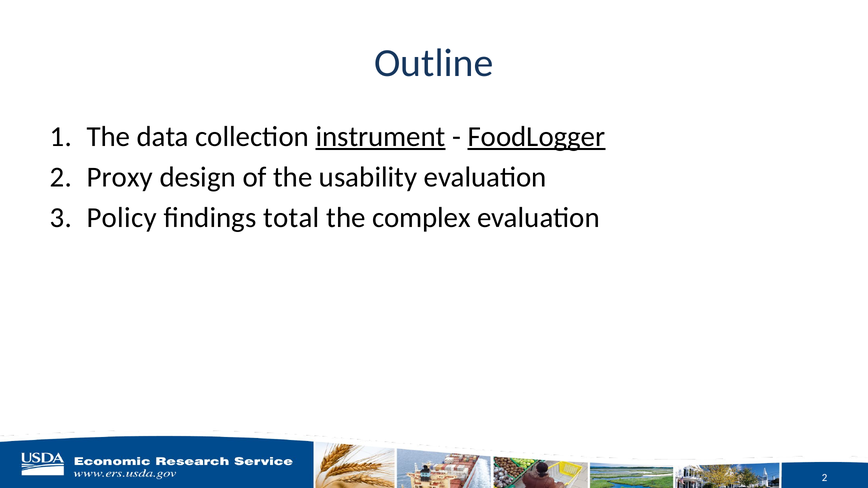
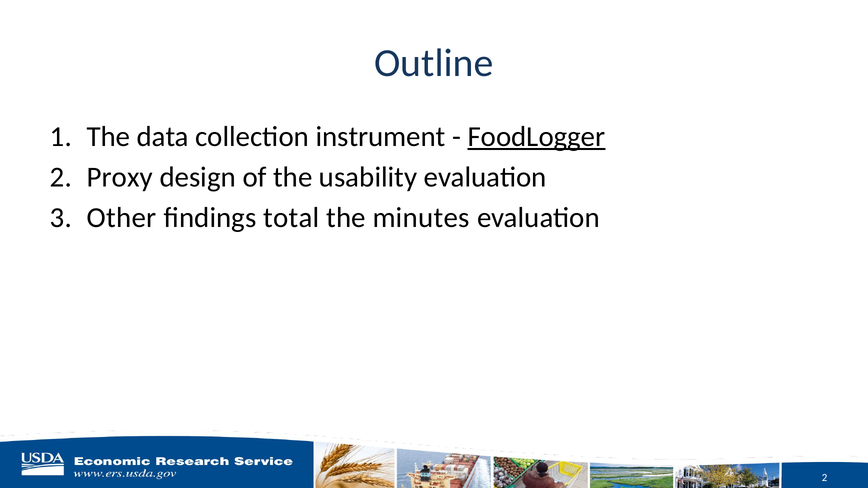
instrument underline: present -> none (381, 137)
Policy: Policy -> Other (122, 218)
complex: complex -> minutes (421, 218)
